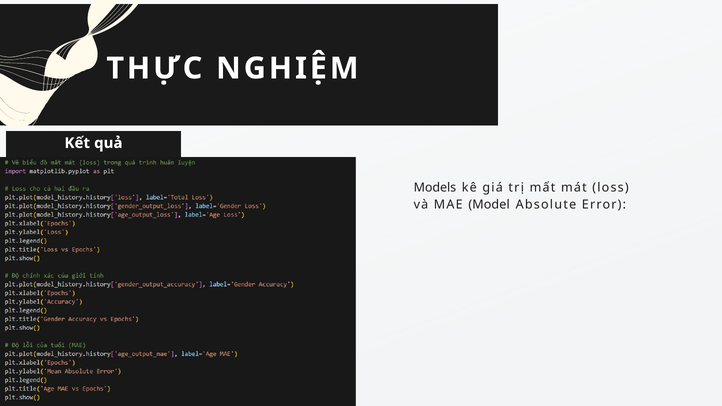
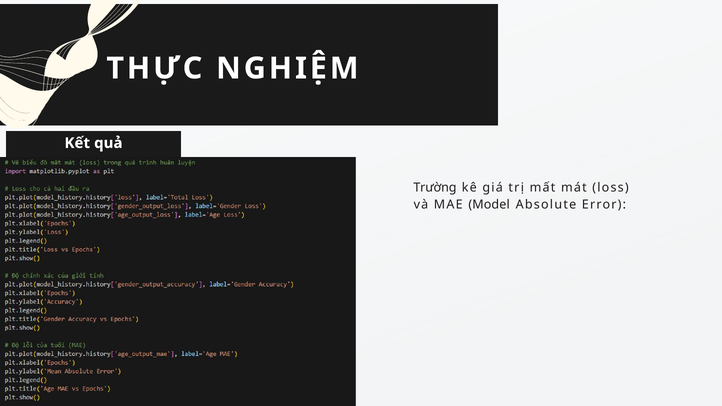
Models: Models -> Trường (435, 188)
